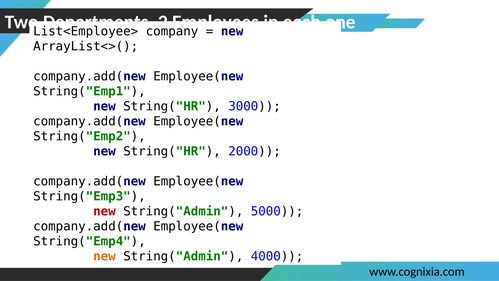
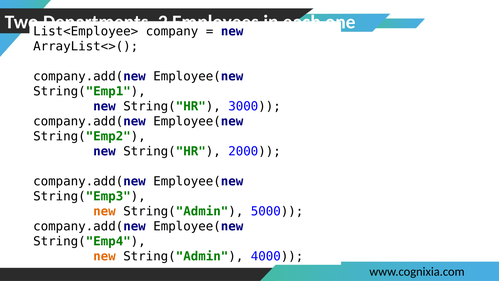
new colour: red -> orange (104, 211)
